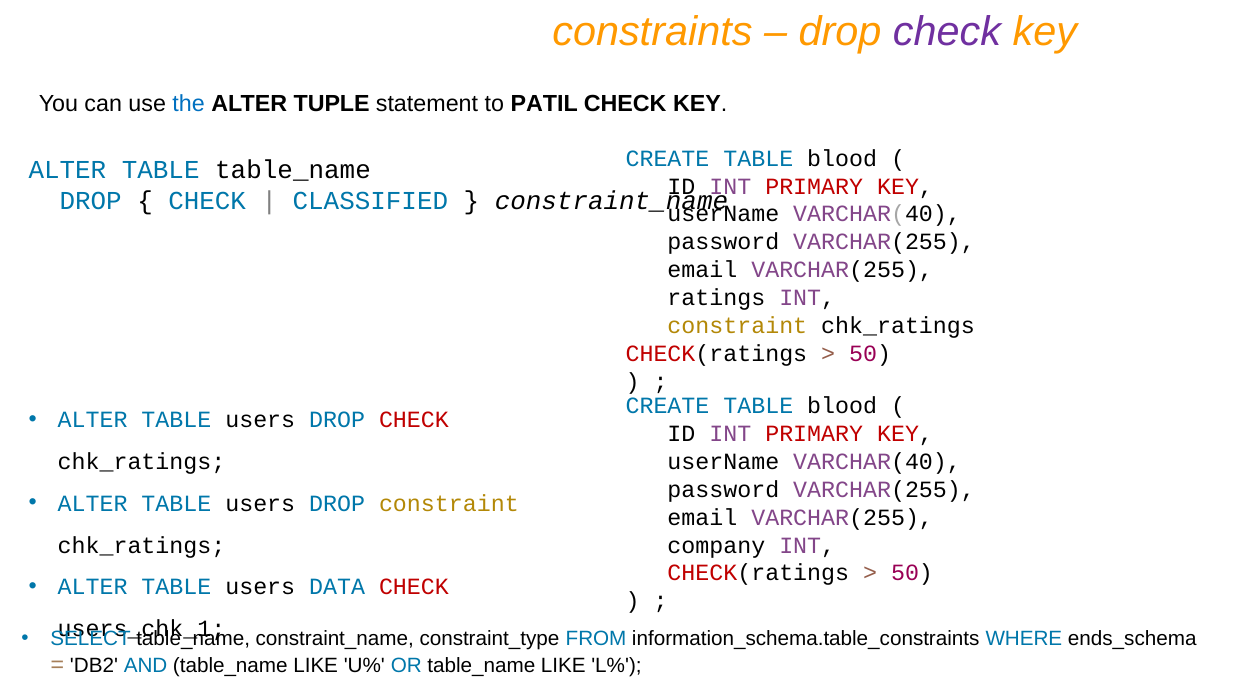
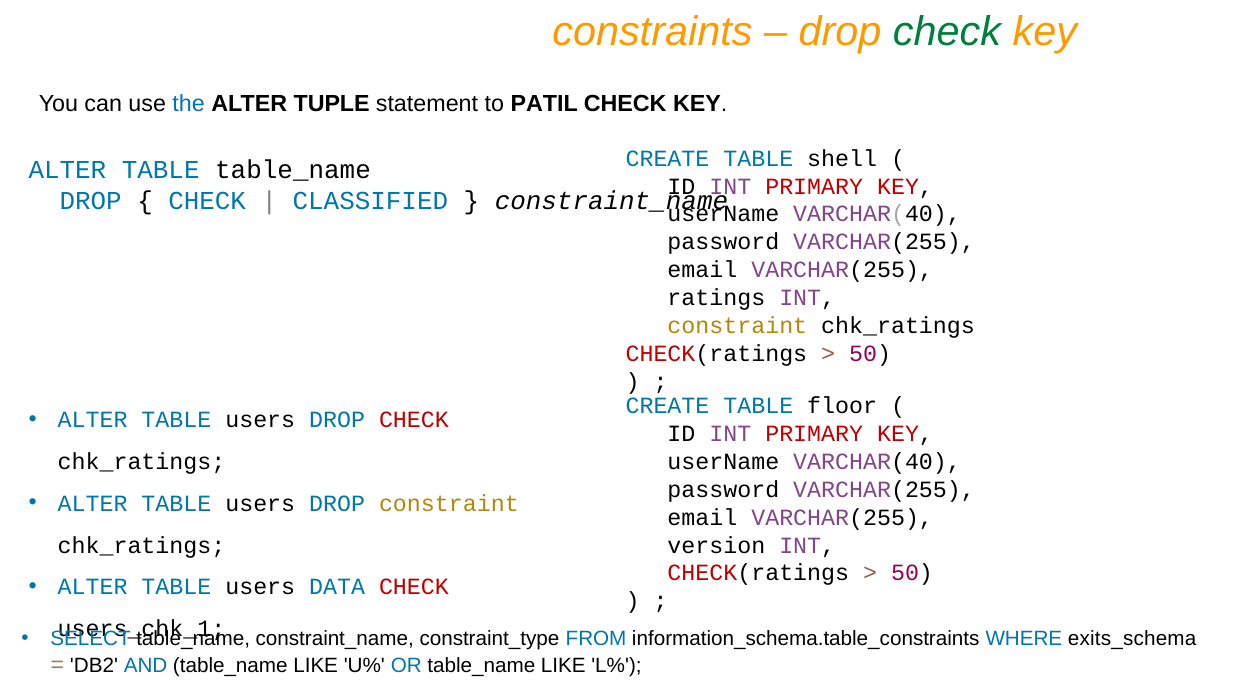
check colour: purple -> green (947, 32)
blood: blood -> shell (842, 159)
blood: blood -> floor (842, 406)
company: company -> version (716, 546)
ends_schema: ends_schema -> exits_schema (1132, 639)
